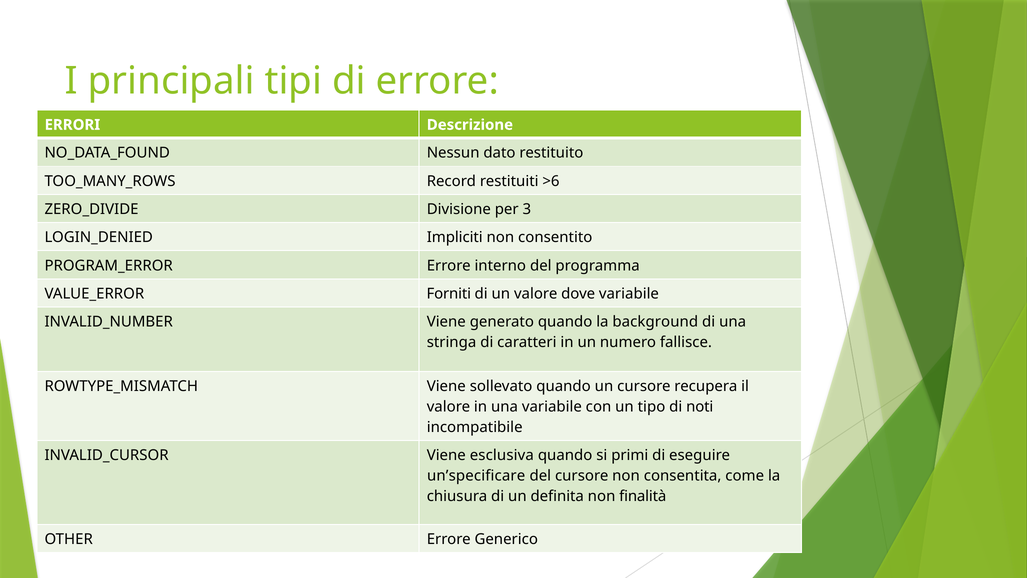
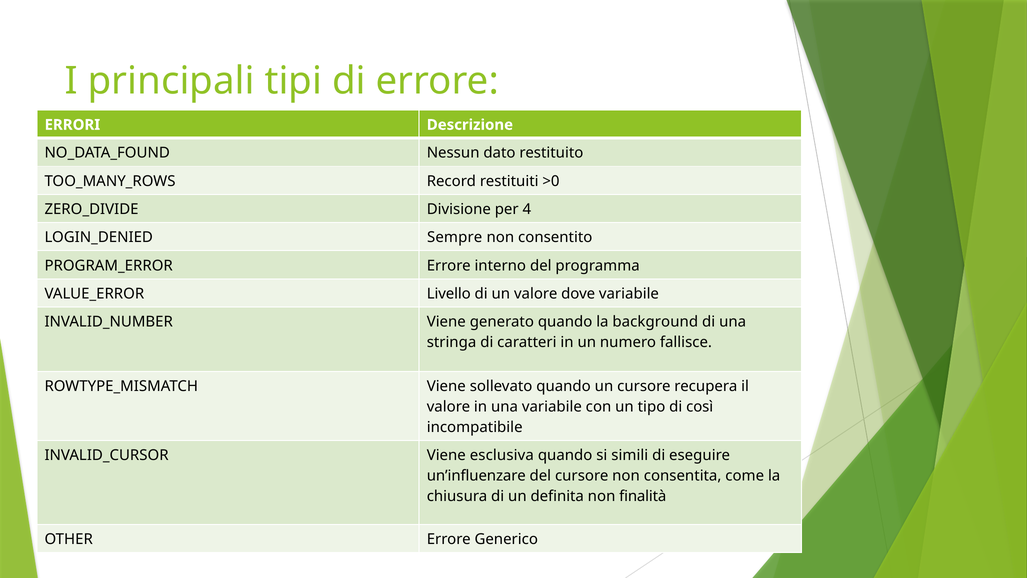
>6: >6 -> >0 (551, 181)
3: 3 -> 4 (527, 209)
Impliciti: Impliciti -> Sempre (455, 237)
Forniti: Forniti -> Livello (449, 294)
noti: noti -> così (700, 407)
primi: primi -> simili (630, 455)
un’specificare: un’specificare -> un’influenzare (476, 476)
